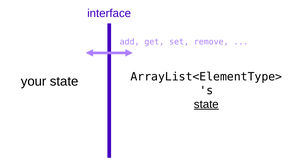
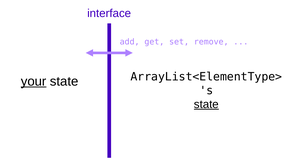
your underline: none -> present (34, 81)
